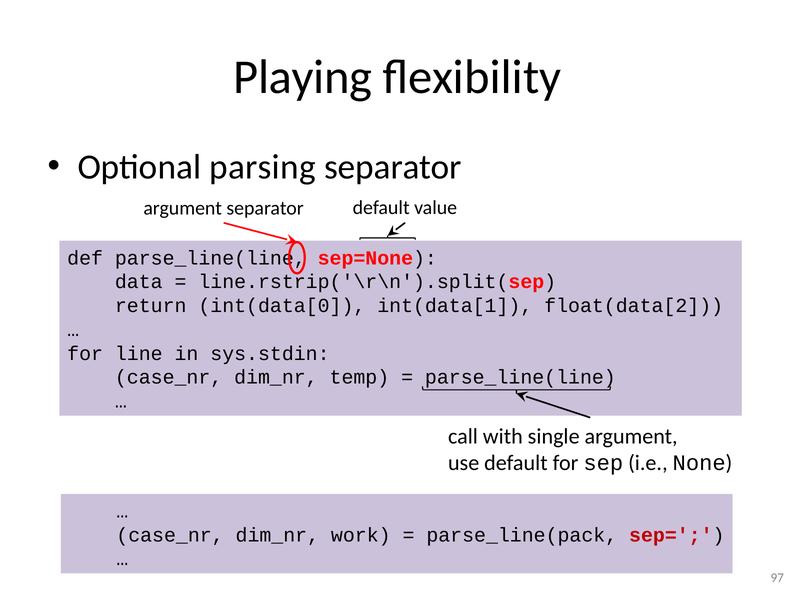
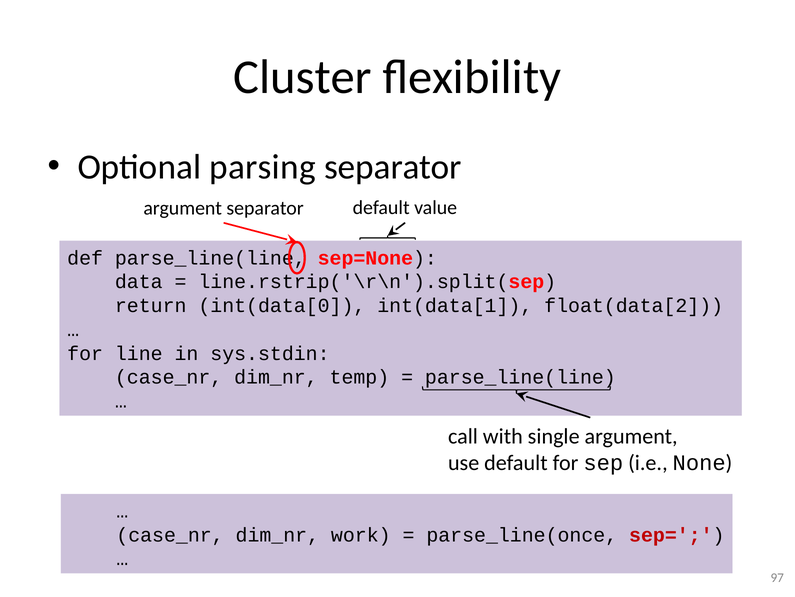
Playing: Playing -> Cluster (303, 77)
parse_line(pack: parse_line(pack -> parse_line(once (522, 534)
